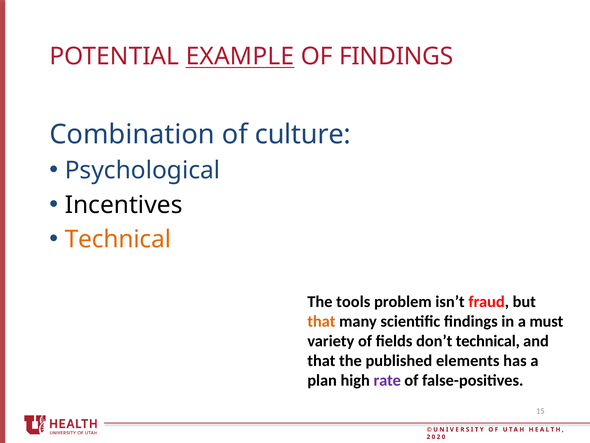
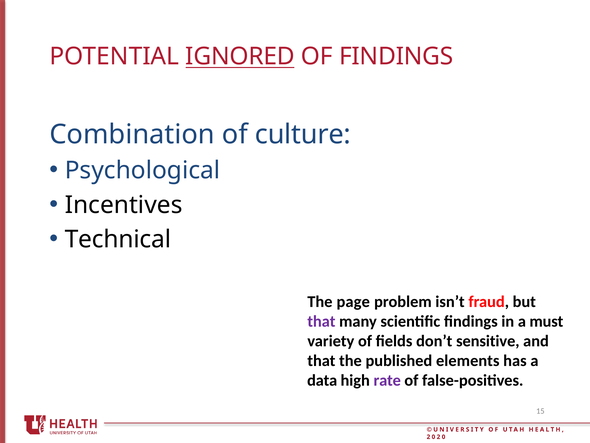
EXAMPLE: EXAMPLE -> IGNORED (240, 56)
Technical colour: orange -> black (118, 239)
tools: tools -> page (353, 301)
that colour: orange -> purple (321, 321)
don’t technical: technical -> sensitive (488, 341)
plan: plan -> data (322, 380)
